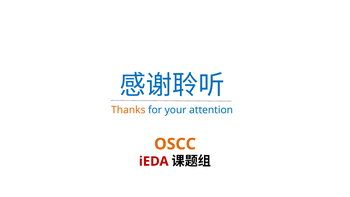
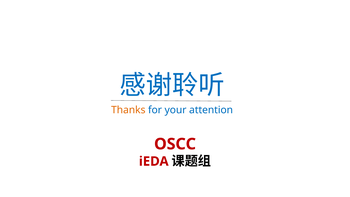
OSCC colour: orange -> red (175, 144)
